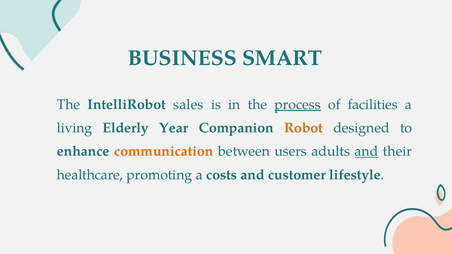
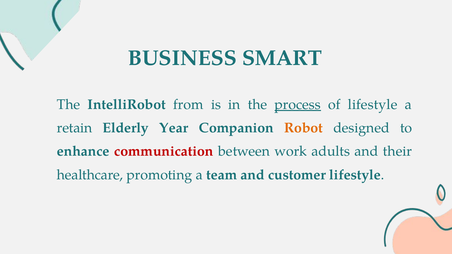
sales: sales -> from (188, 105)
of facilities: facilities -> lifestyle (373, 105)
living: living -> retain (75, 128)
communication colour: orange -> red (164, 152)
users: users -> work (291, 152)
and underline: present -> none (366, 152)
costs: costs -> team (222, 175)
